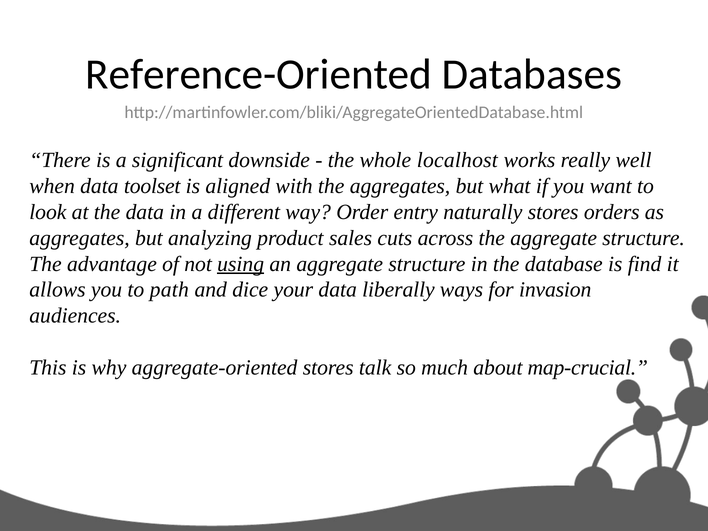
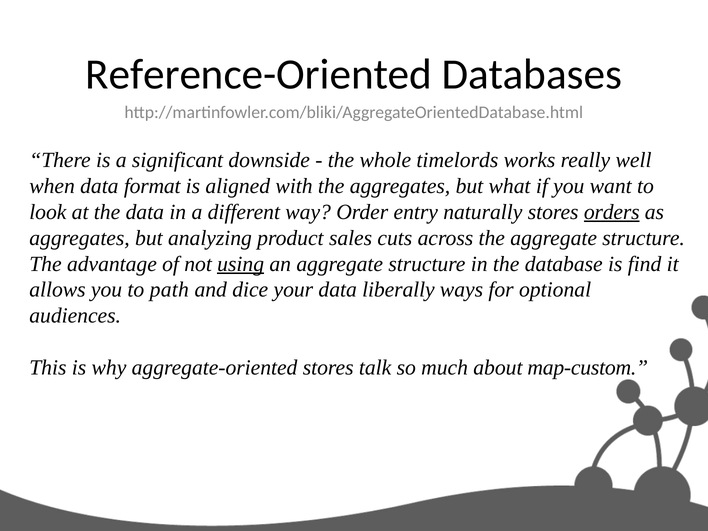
localhost: localhost -> timelords (457, 160)
toolset: toolset -> format (152, 186)
orders underline: none -> present (612, 212)
invasion: invasion -> optional (555, 290)
map-crucial: map-crucial -> map-custom (588, 368)
